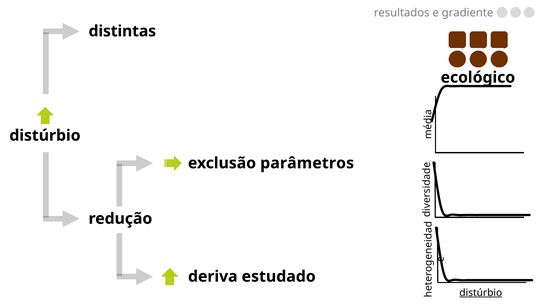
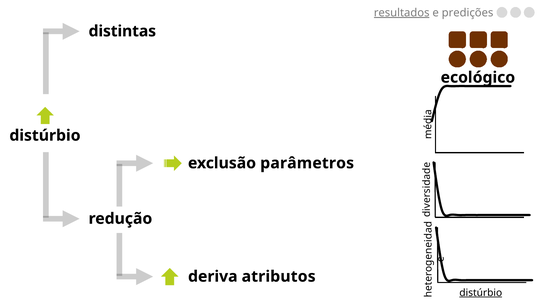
resultados underline: none -> present (402, 13)
gradiente: gradiente -> predições (468, 13)
estudado: estudado -> atributos (279, 277)
